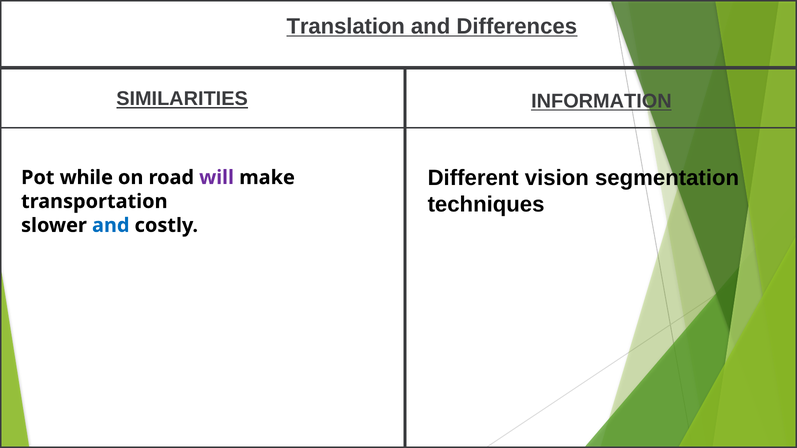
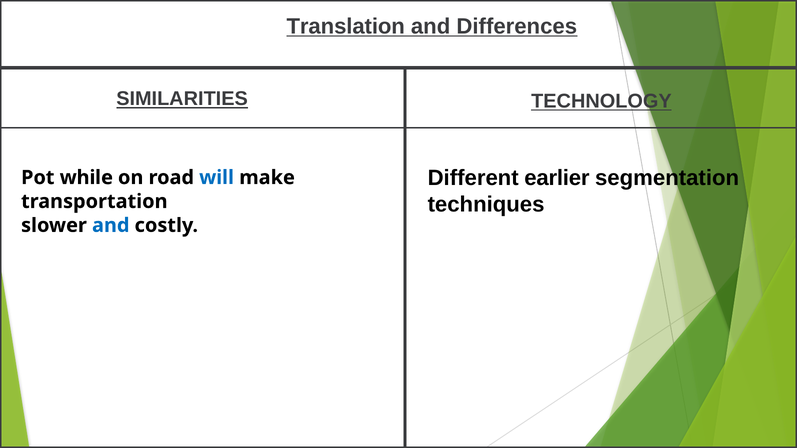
INFORMATION: INFORMATION -> TECHNOLOGY (601, 101)
vision: vision -> earlier (557, 178)
will colour: purple -> blue (217, 178)
